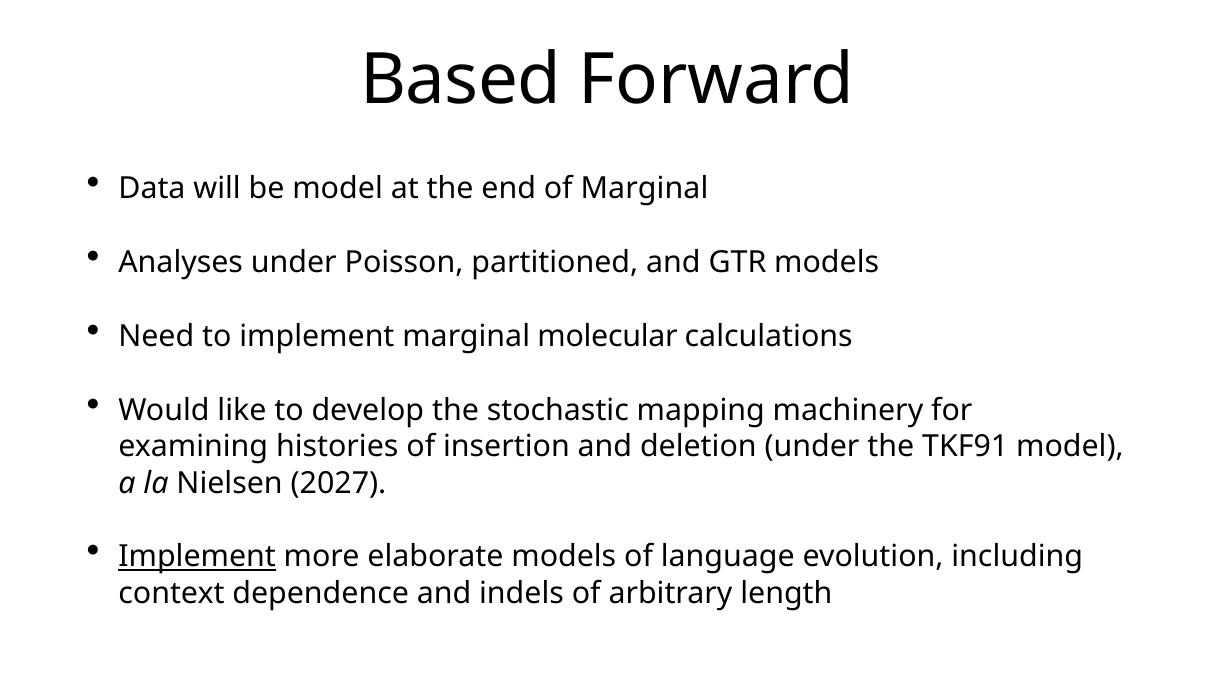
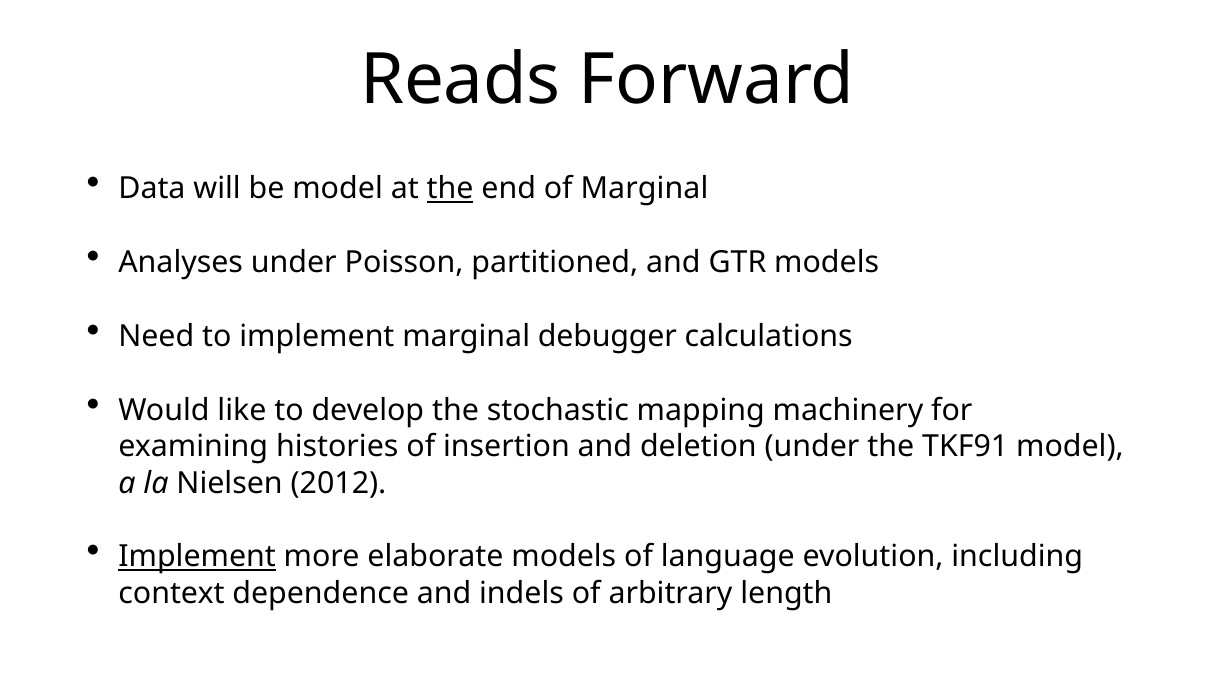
Based: Based -> Reads (461, 80)
the underline: none -> present (450, 188)
molecular: molecular -> debugger (607, 336)
2027: 2027 -> 2012 (338, 483)
